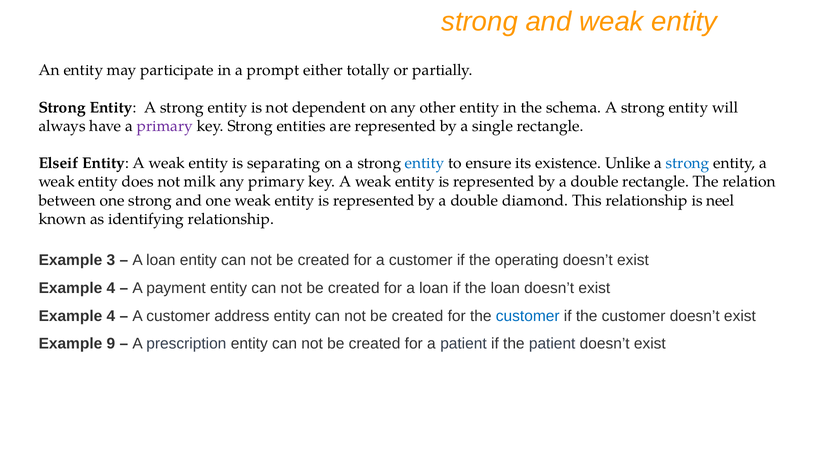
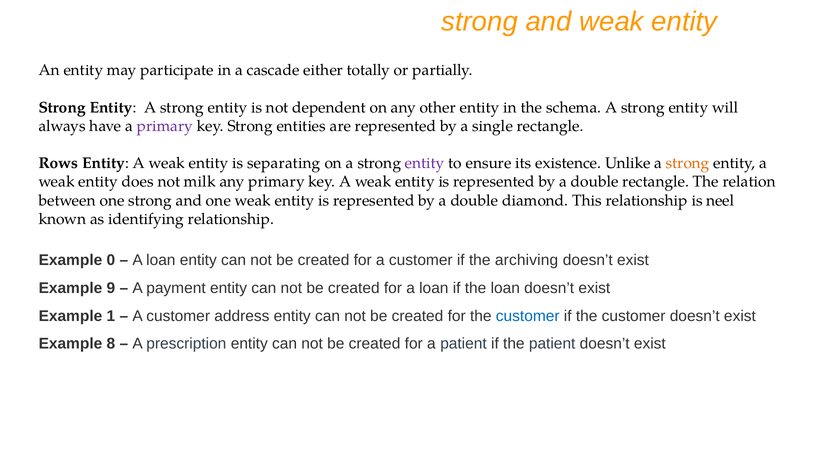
prompt: prompt -> cascade (273, 70)
Elseif: Elseif -> Rows (58, 163)
entity colour: blue -> purple (425, 163)
strong colour: blue -> orange (688, 163)
3: 3 -> 0 (111, 260)
operating: operating -> archiving (527, 260)
4: 4 -> 9 (111, 288)
4: 4 -> 1 (111, 316)
9: 9 -> 8 (111, 344)
